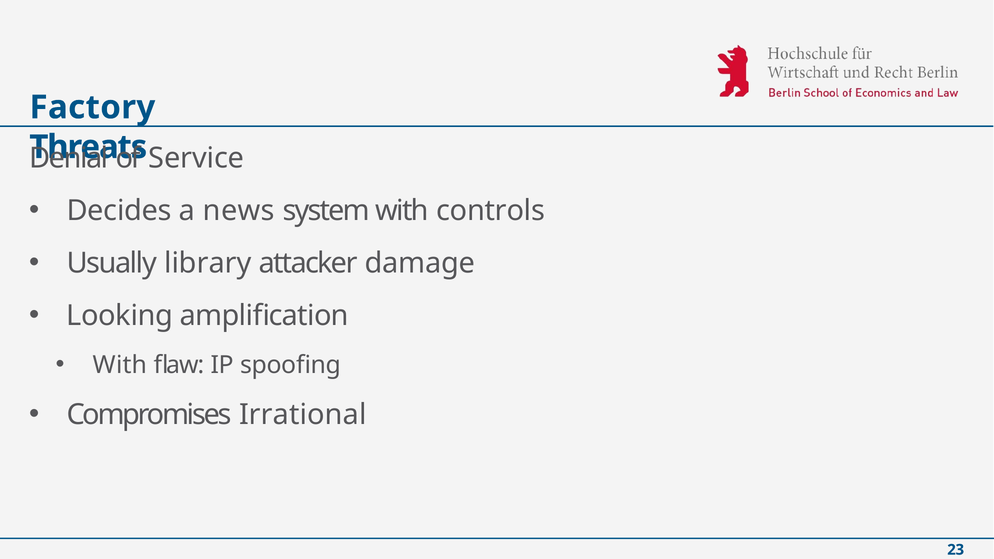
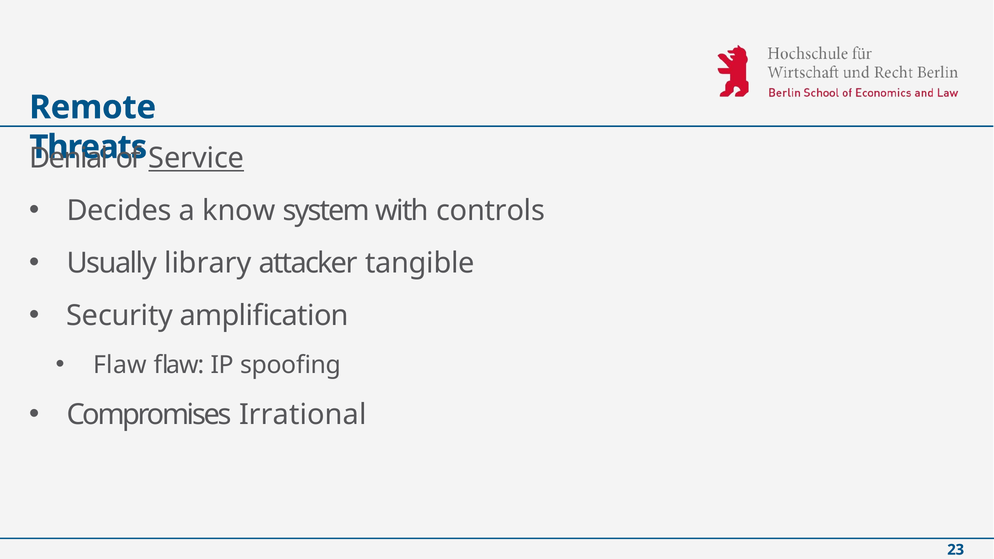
Factory: Factory -> Remote (93, 107)
Service underline: none -> present (196, 158)
news: news -> know (239, 211)
damage: damage -> tangible (420, 263)
Looking: Looking -> Security (120, 315)
With: With -> Flaw (120, 365)
